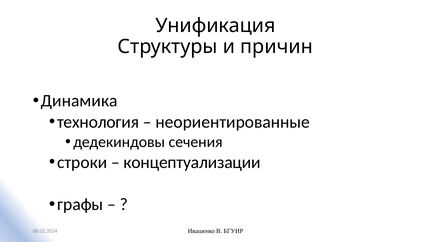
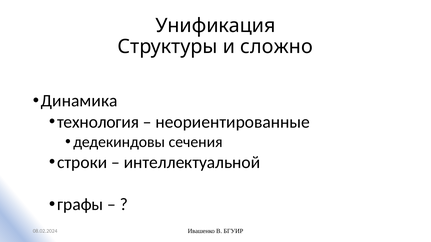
причин: причин -> сложно (277, 47)
концептуализации: концептуализации -> интеллектуальной (192, 163)
